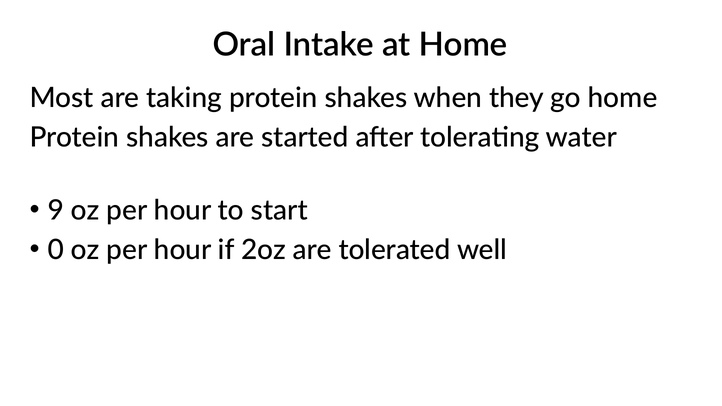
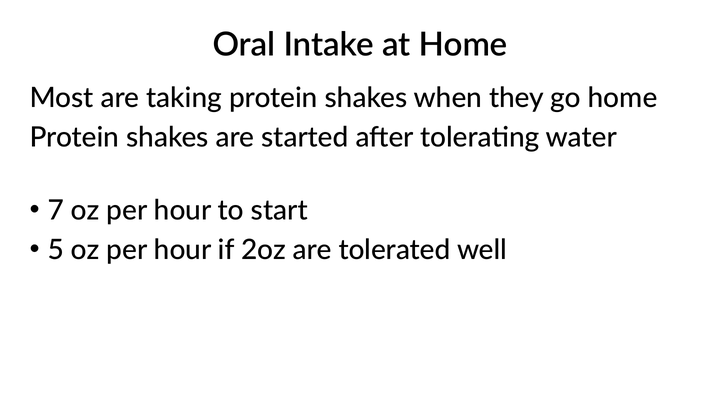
9: 9 -> 7 (56, 211)
0: 0 -> 5 (56, 250)
